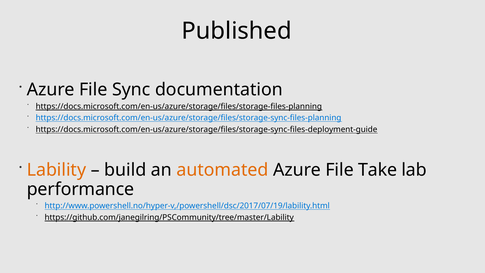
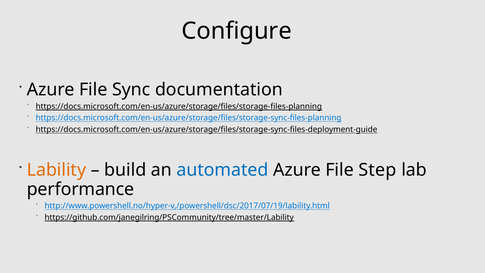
Published: Published -> Configure (237, 31)
automated colour: orange -> blue (222, 170)
Take: Take -> Step (377, 170)
